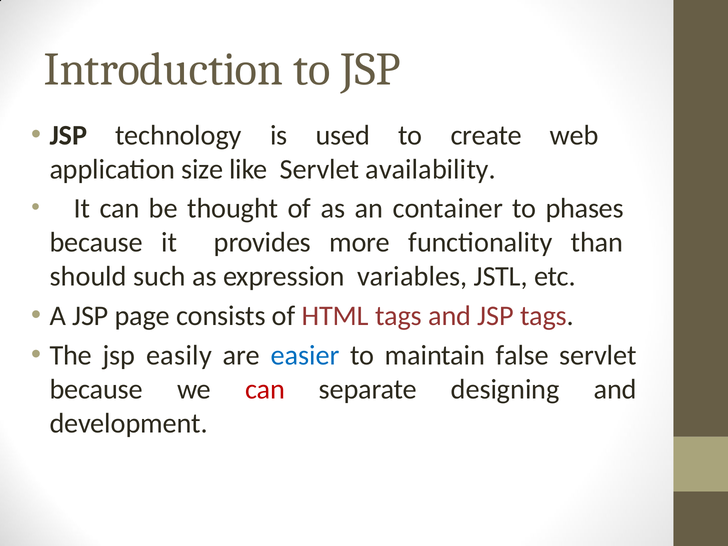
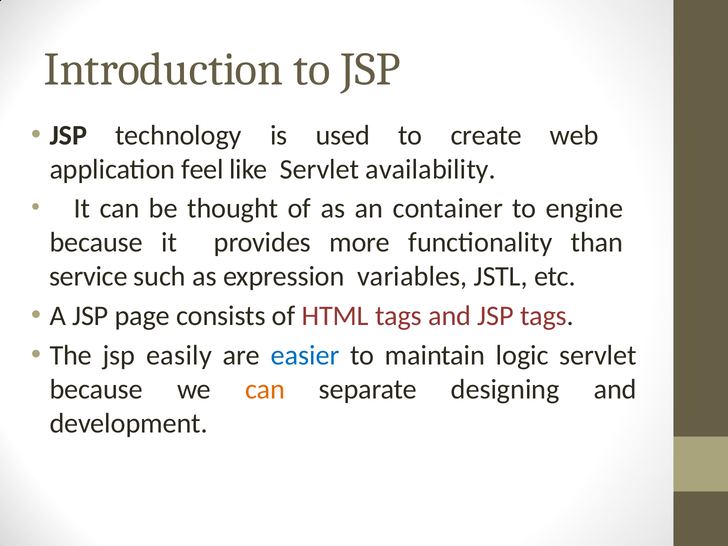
size: size -> feel (202, 169)
phases: phases -> engine (585, 209)
should: should -> service (88, 277)
false: false -> logic (522, 355)
can colour: red -> orange (265, 389)
